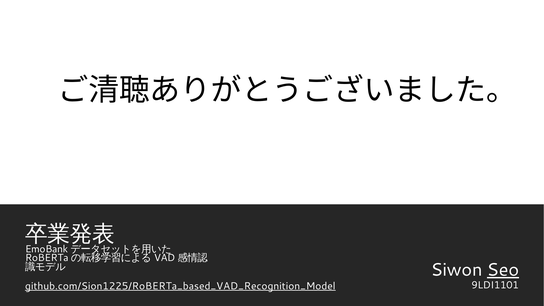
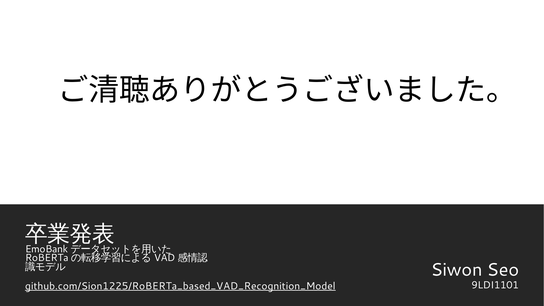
Seo underline: present -> none (503, 270)
